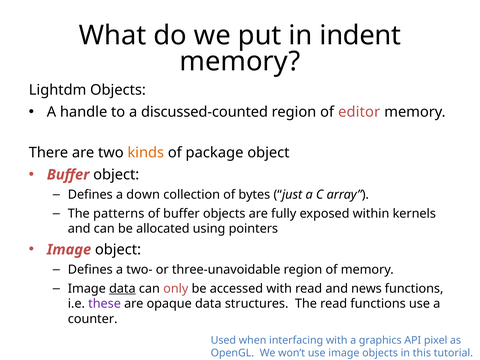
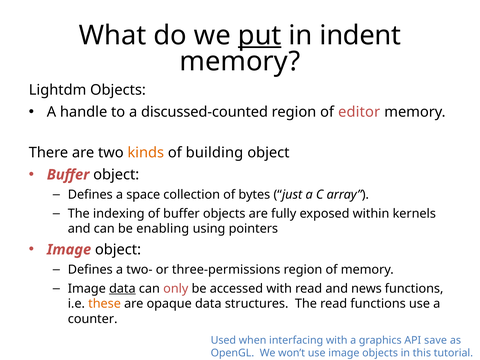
put underline: none -> present (260, 35)
package: package -> building (214, 153)
down: down -> space (143, 195)
patterns: patterns -> indexing (119, 214)
allocated: allocated -> enabling (163, 229)
three-unavoidable: three-unavoidable -> three-permissions (226, 270)
these colour: purple -> orange (105, 304)
pixel: pixel -> save (436, 340)
